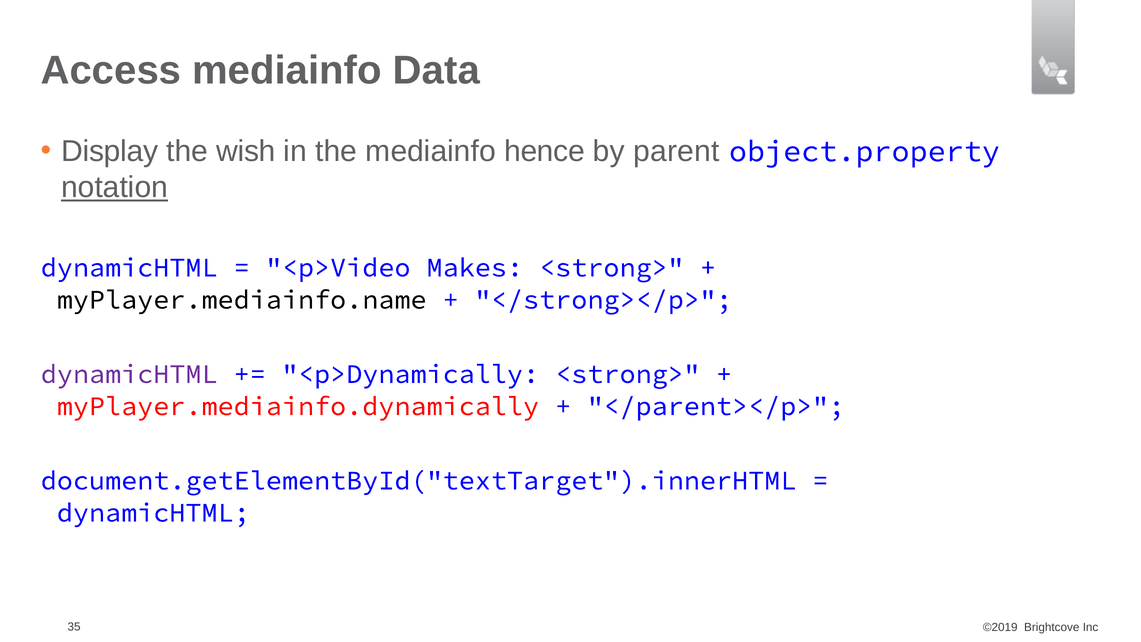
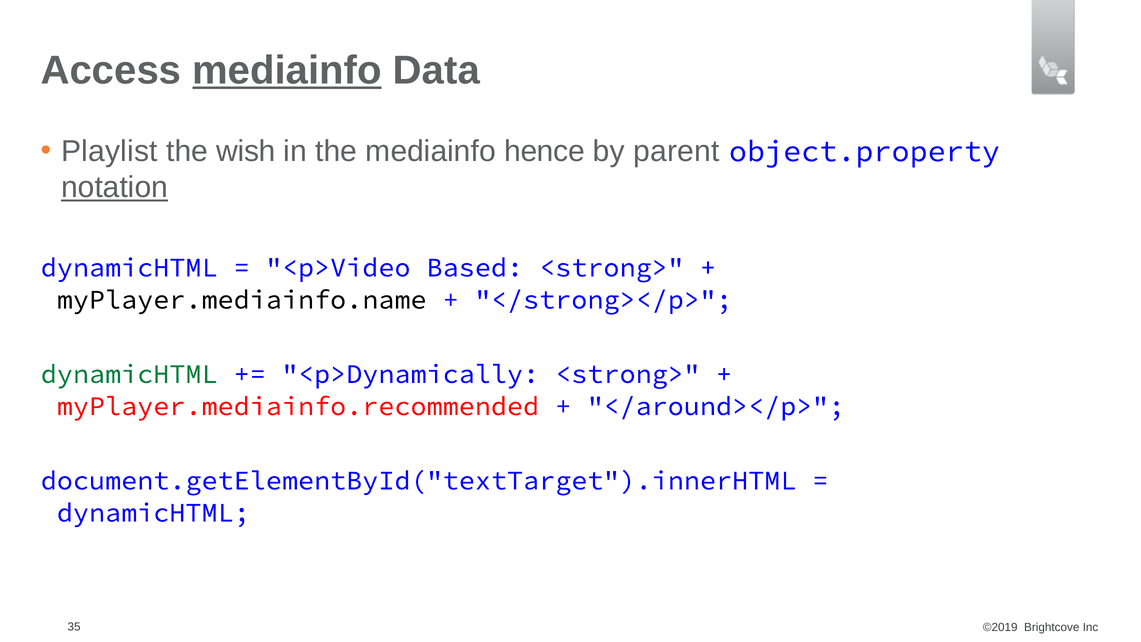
mediainfo underline: none -> present (287, 70)
Display: Display -> Playlist (109, 151)
Makes: Makes -> Based (475, 267)
dynamicHTML colour: purple -> green (129, 374)
myPlayer.mediainfo.dynamically: myPlayer.mediainfo.dynamically -> myPlayer.mediainfo.recommended (298, 406)
</parent></p>: </parent></p> -> </around></p> (716, 406)
